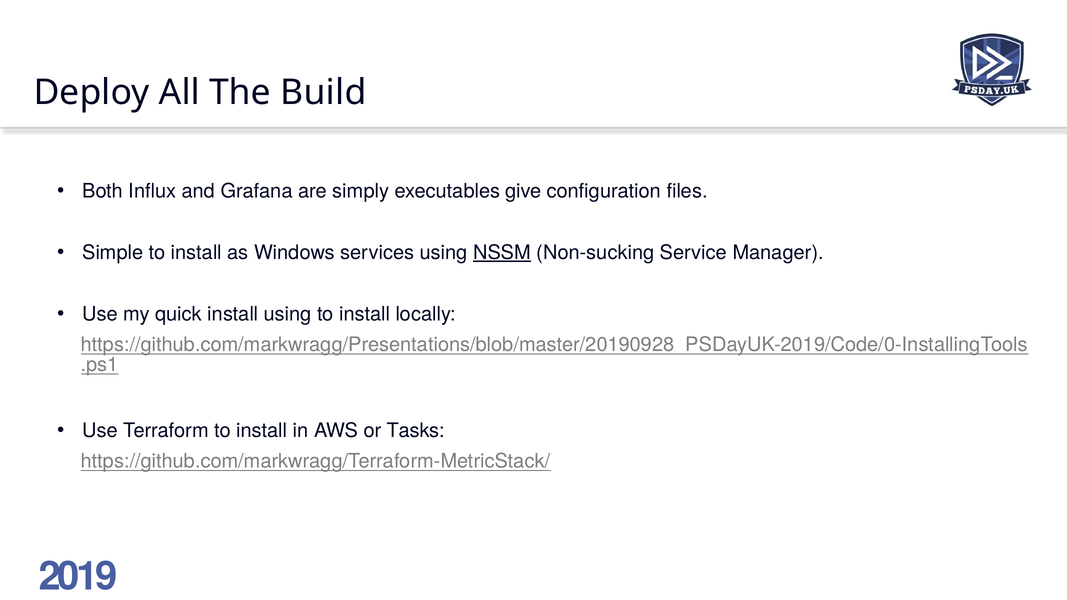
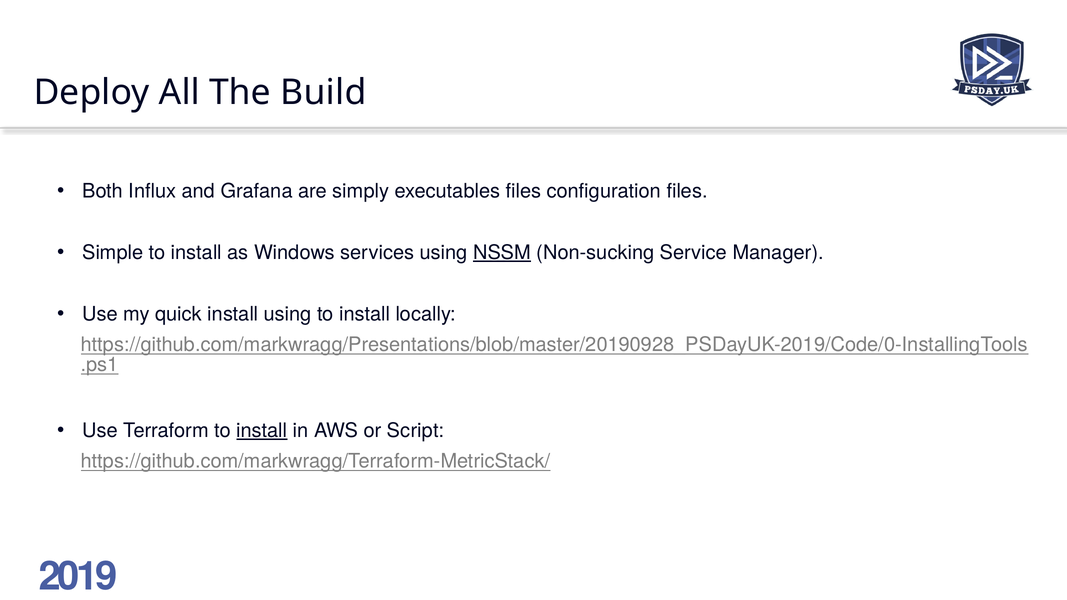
executables give: give -> files (523, 191)
install underline: none -> present (262, 431)
Tasks: Tasks -> Script (416, 431)
